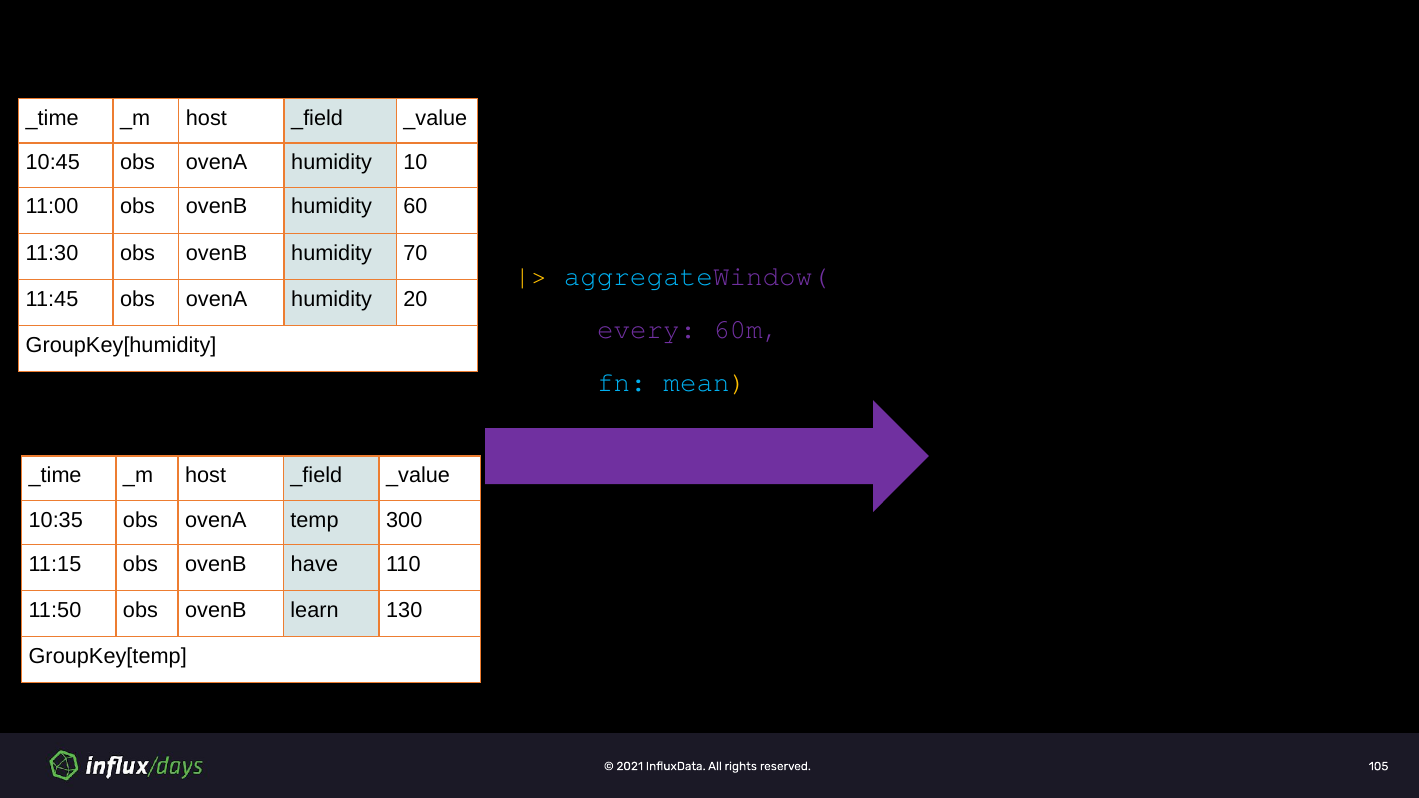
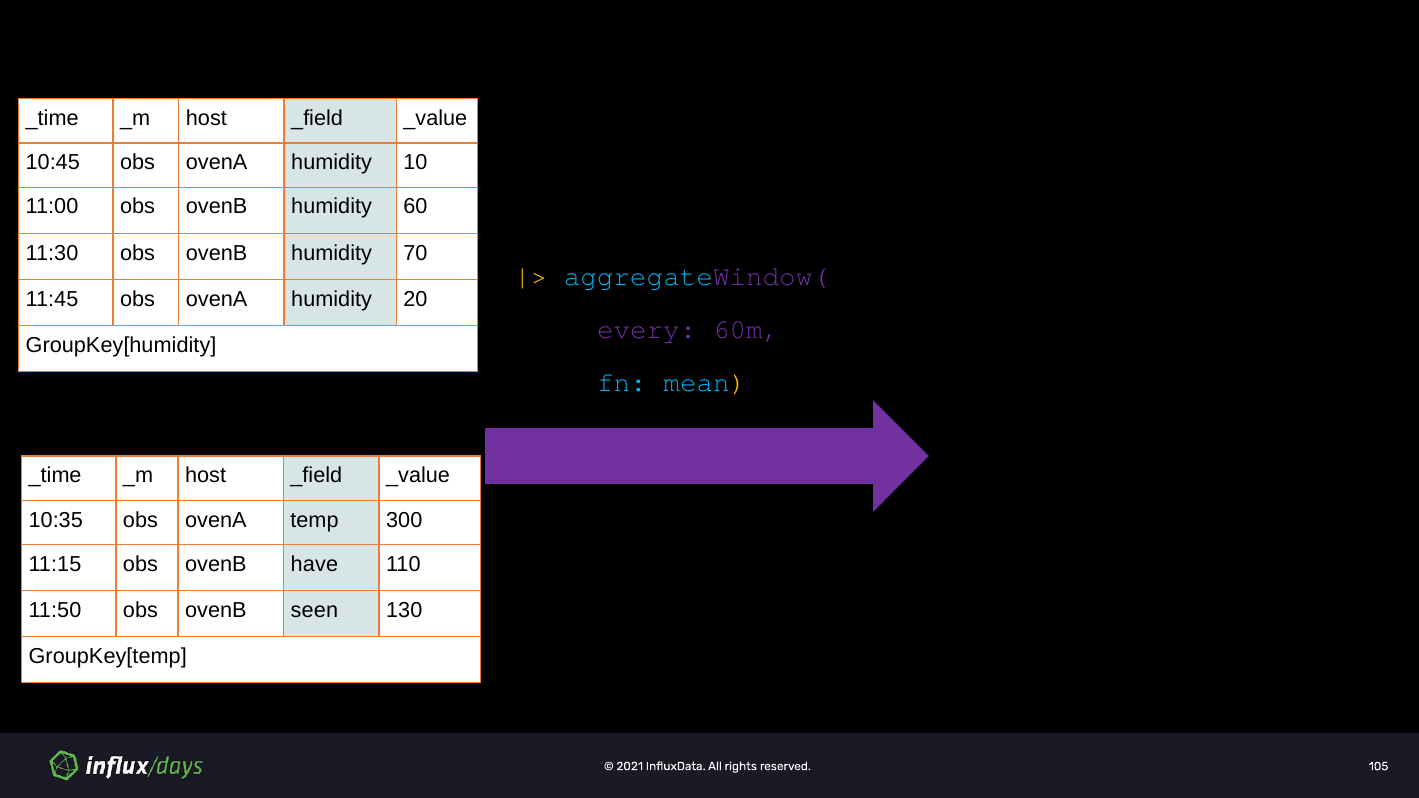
learn: learn -> seen (314, 610)
